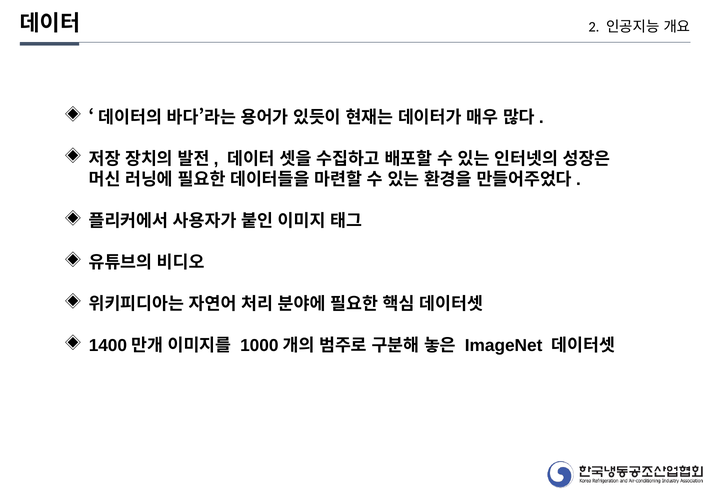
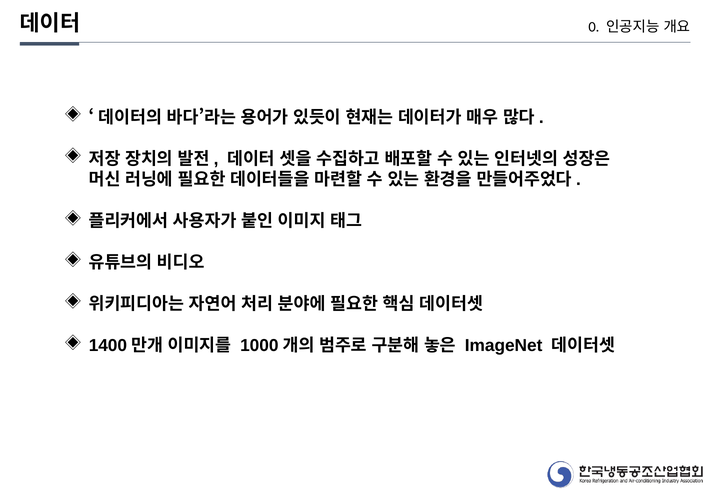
2: 2 -> 0 (594, 27)
